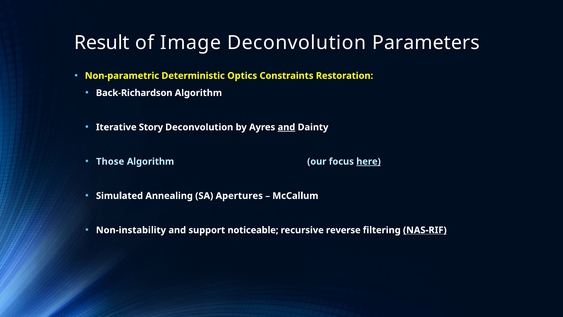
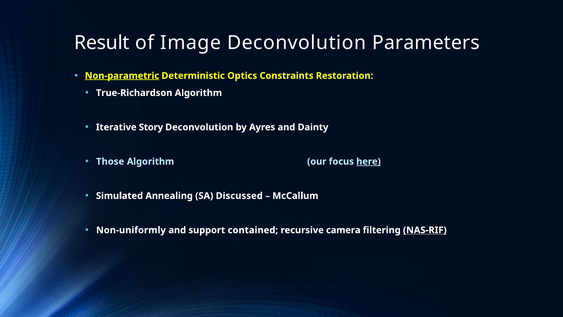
Non-parametric underline: none -> present (122, 76)
Back-Richardson: Back-Richardson -> True-Richardson (134, 93)
and underline: present -> none (286, 127)
Apertures: Apertures -> Discussed (239, 196)
Non-instability: Non-instability -> Non-uniformly (131, 230)
noticeable: noticeable -> contained (253, 230)
reverse: reverse -> camera (343, 230)
